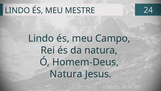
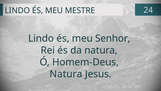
Campo: Campo -> Senhor (113, 38)
